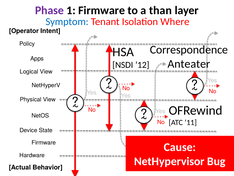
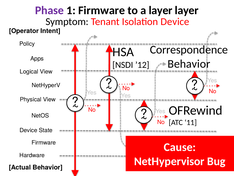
a than: than -> layer (161, 10)
Symptom colour: blue -> black (67, 22)
Isolation Where: Where -> Device (175, 22)
Anteater: Anteater -> Behavior (189, 64)
